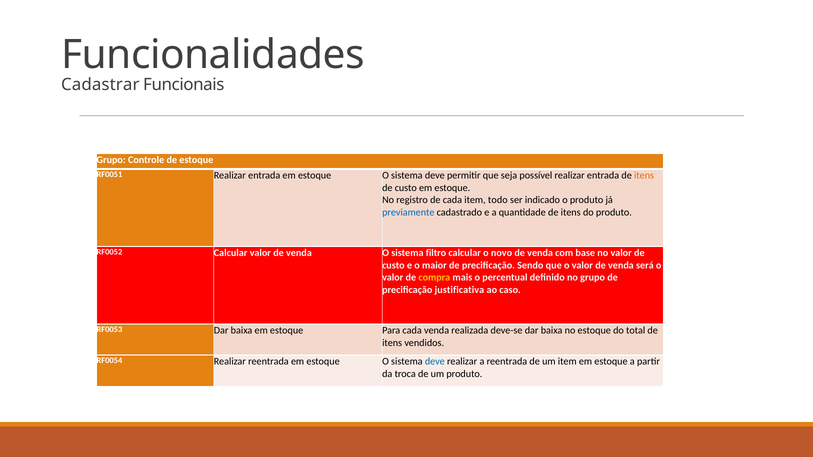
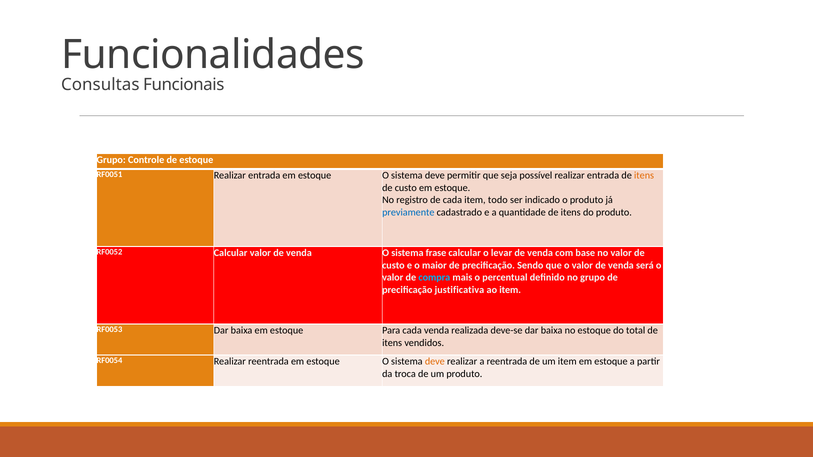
Cadastrar: Cadastrar -> Consultas (100, 85)
filtro: filtro -> frase (436, 253)
novo: novo -> levar (502, 253)
compra colour: yellow -> light blue (434, 278)
ao caso: caso -> item (510, 290)
deve colour: blue -> orange (435, 362)
